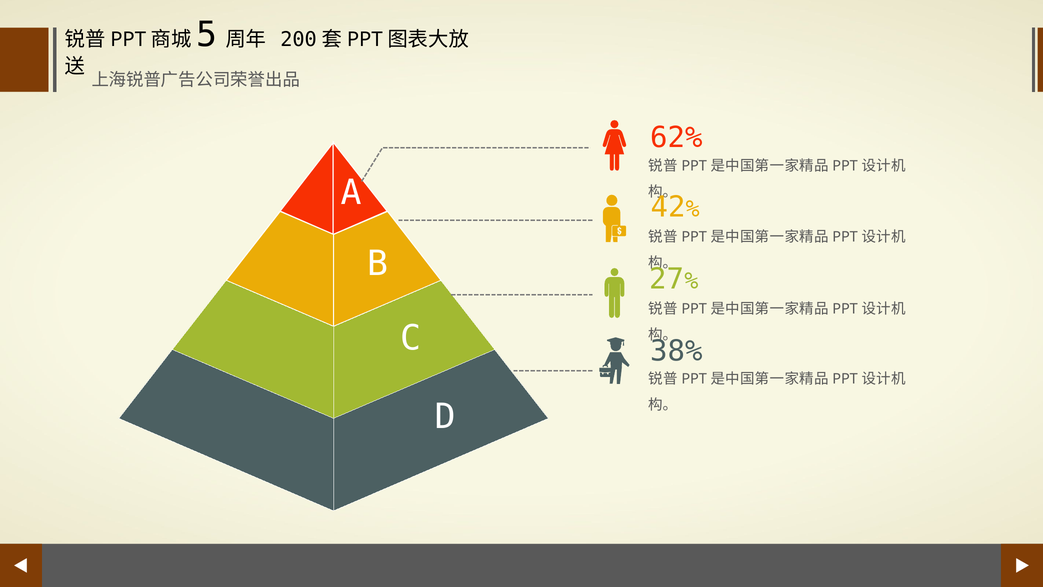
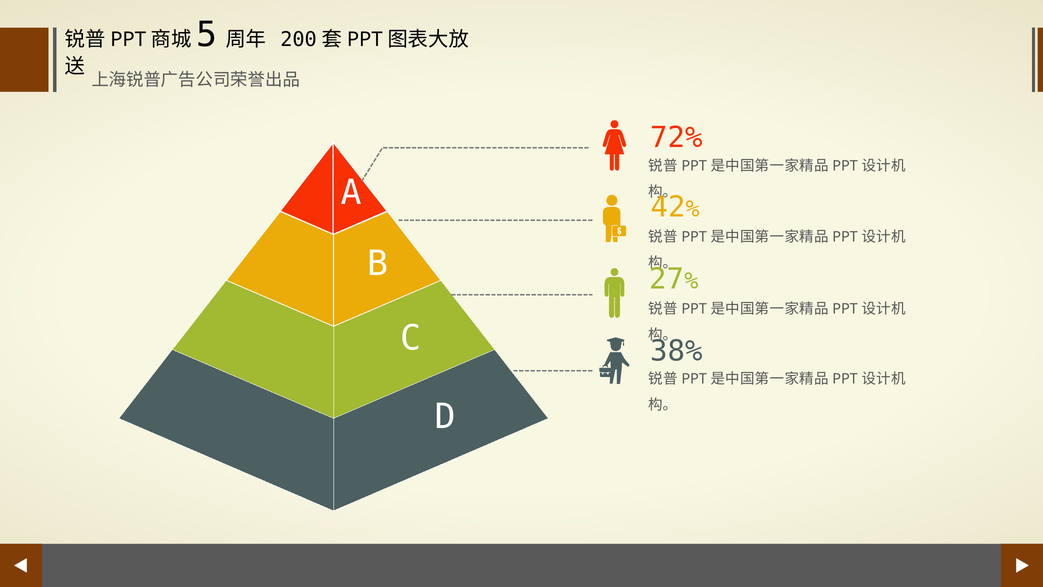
62%: 62% -> 72% (677, 138)
